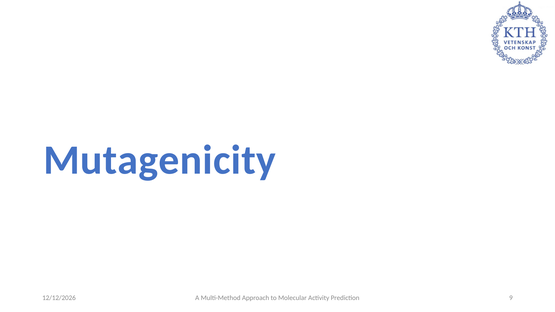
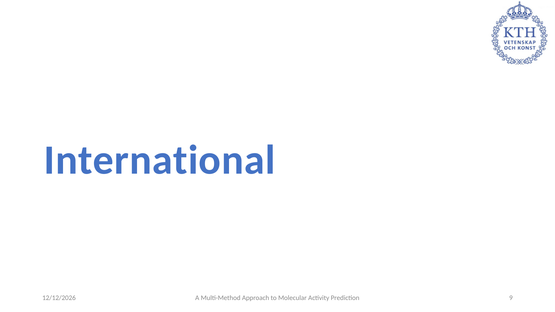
Mutagenicity: Mutagenicity -> International (160, 160)
